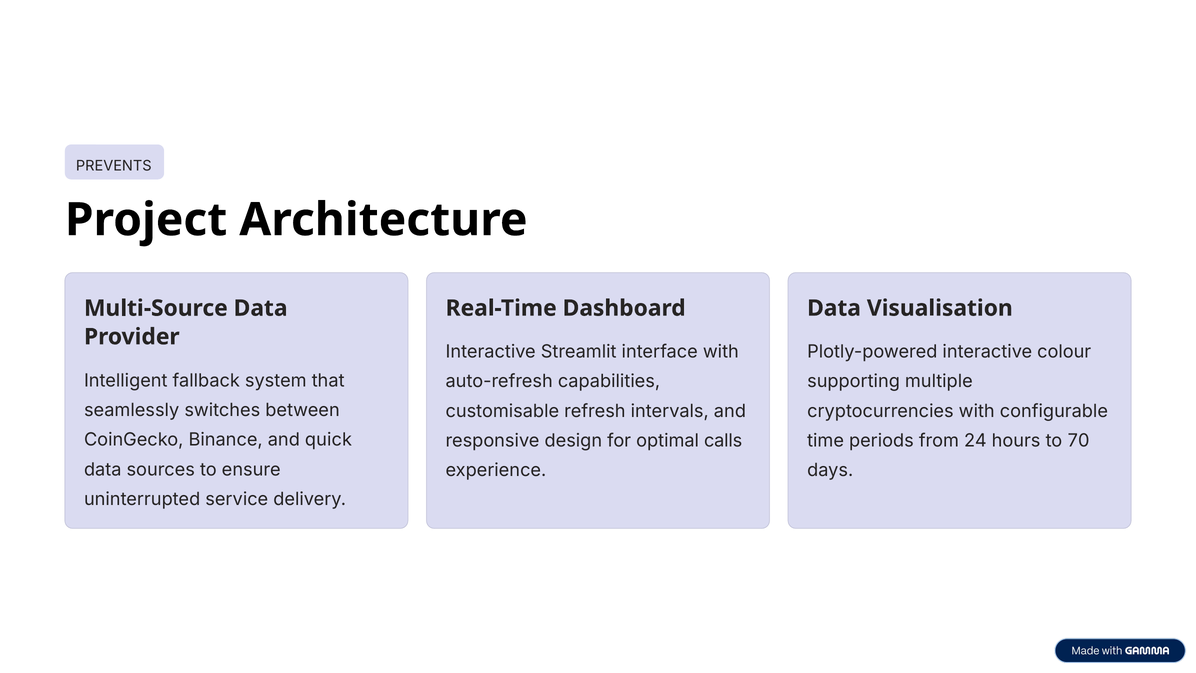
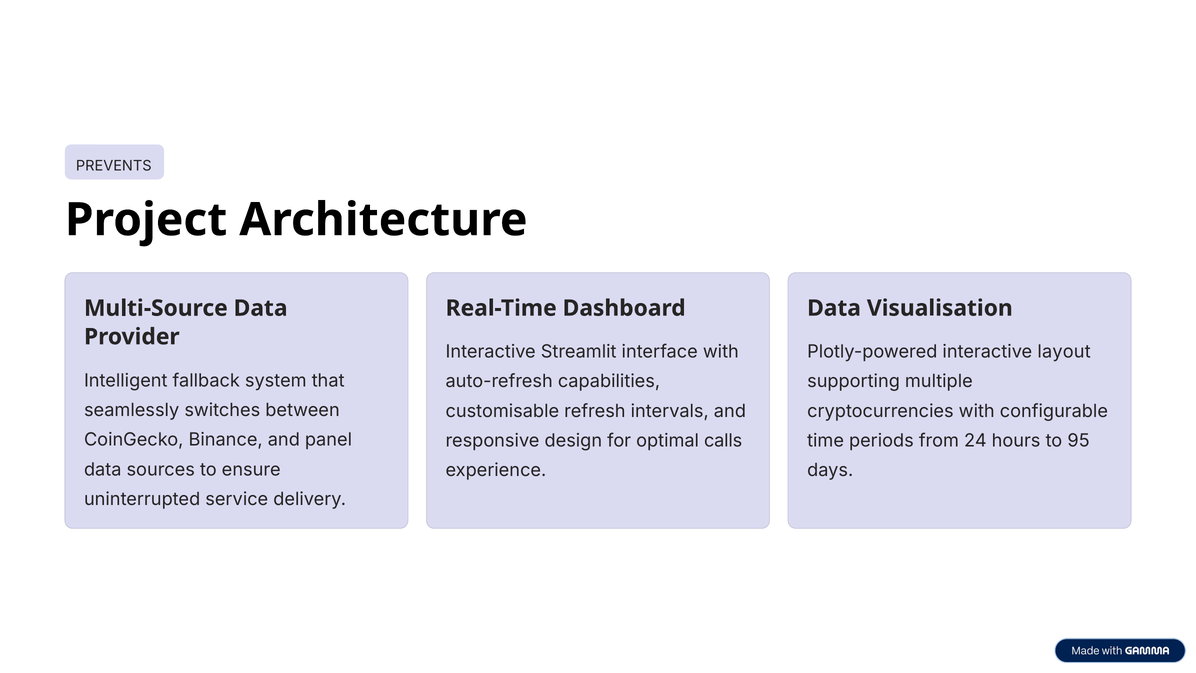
colour: colour -> layout (1064, 352)
quick: quick -> panel (329, 440)
70: 70 -> 95 (1079, 440)
